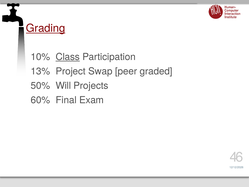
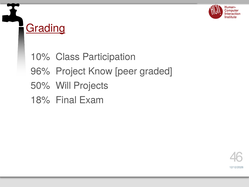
Class underline: present -> none (68, 57)
13%: 13% -> 96% (40, 71)
Swap: Swap -> Know (100, 71)
60%: 60% -> 18% (40, 100)
